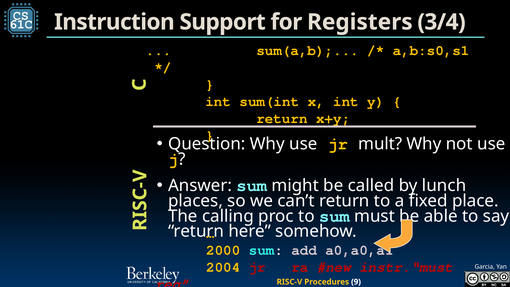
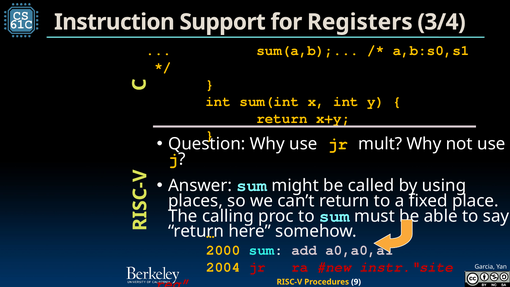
lunch: lunch -> using (444, 185)
instr.“must: instr.“must -> instr.“site (406, 267)
